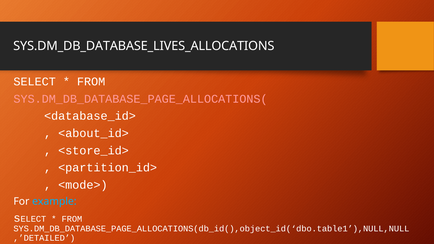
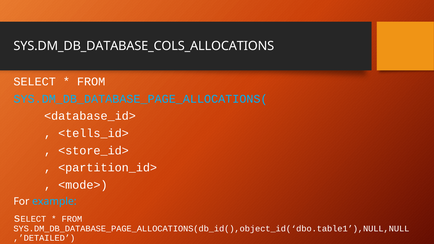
SYS.DM_DB_DATABASE_LIVES_ALLOCATIONS: SYS.DM_DB_DATABASE_LIVES_ALLOCATIONS -> SYS.DM_DB_DATABASE_COLS_ALLOCATIONS (144, 46)
SYS.DM_DB_DATABASE_PAGE_ALLOCATIONS( colour: pink -> light blue (141, 99)
<about_id>: <about_id> -> <tells_id> (93, 133)
